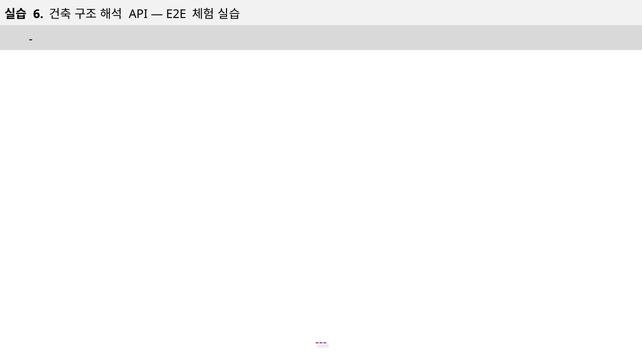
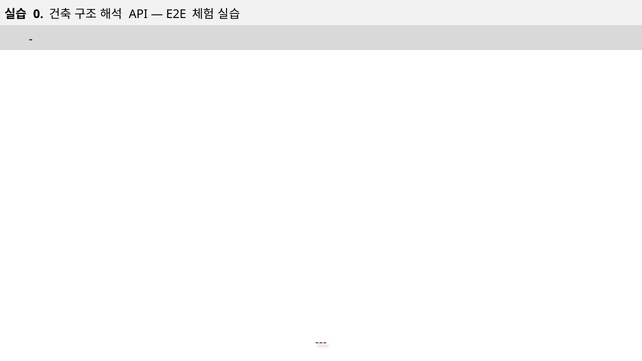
6: 6 -> 0 (38, 14)
